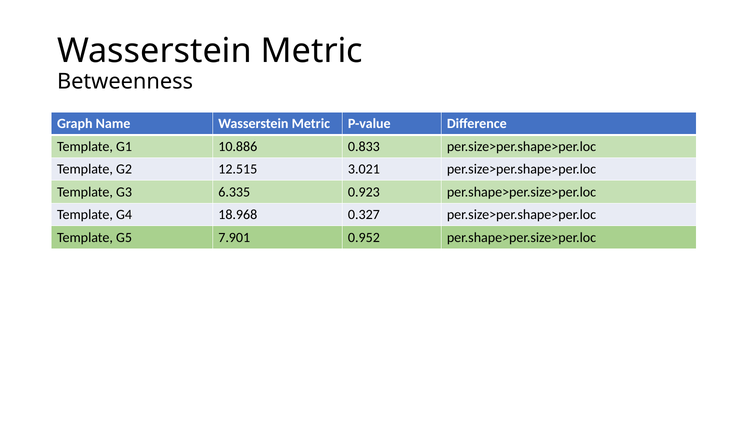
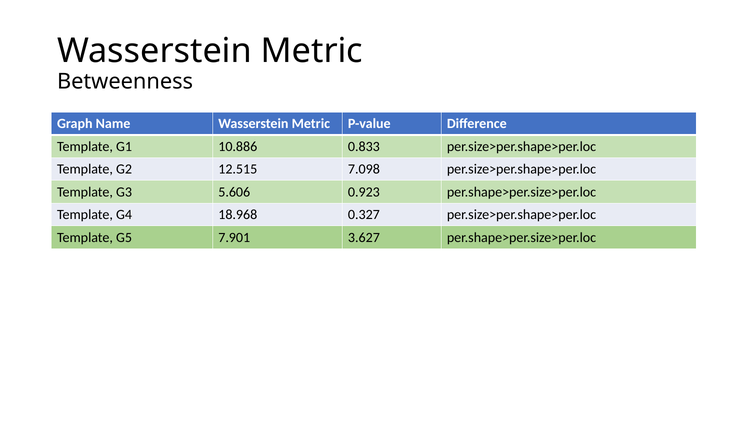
3.021: 3.021 -> 7.098 (364, 169)
6.335: 6.335 -> 5.606 (234, 192)
0.952: 0.952 -> 3.627 (364, 237)
